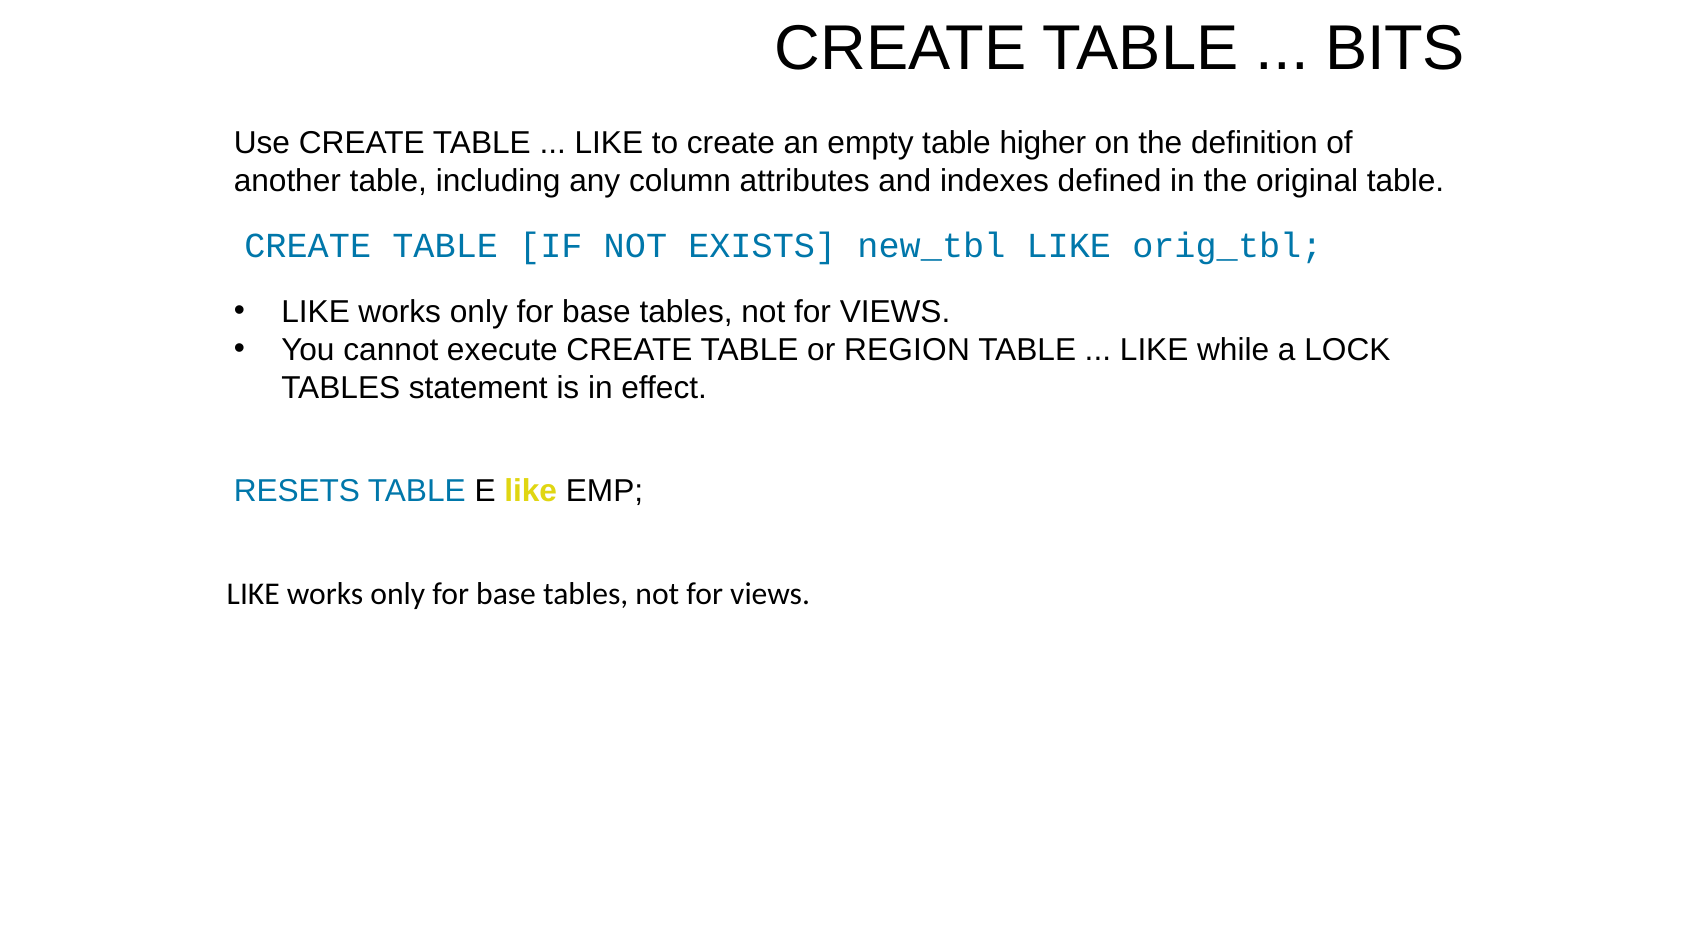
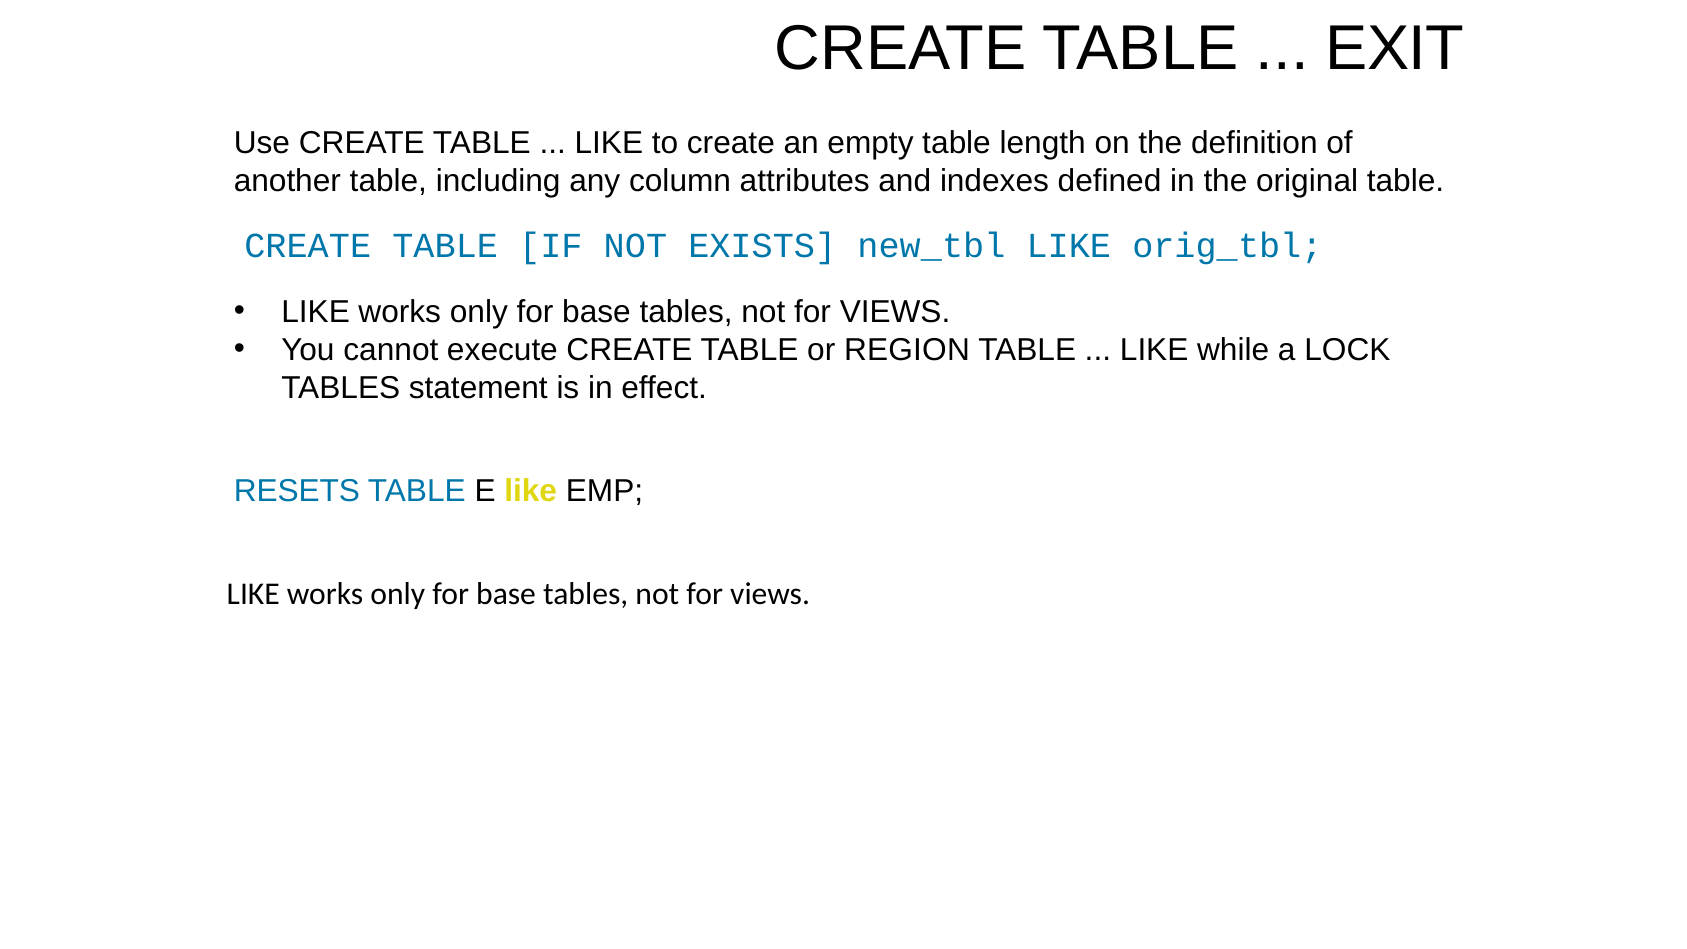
BITS: BITS -> EXIT (1395, 49)
higher: higher -> length (1043, 143)
